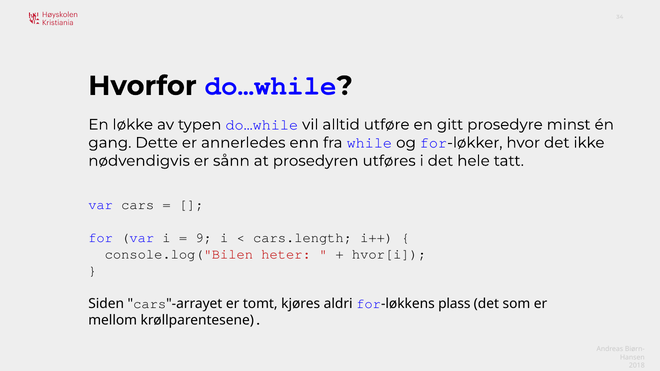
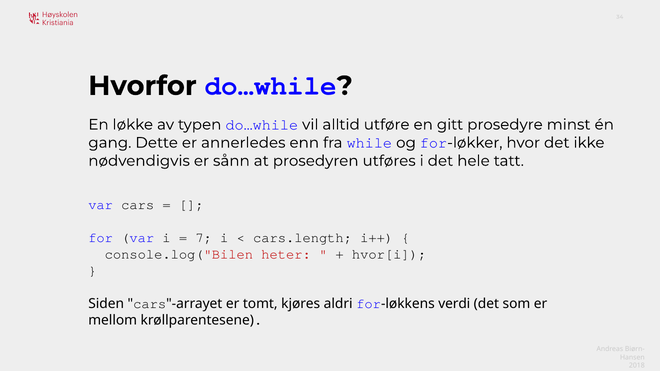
9: 9 -> 7 (204, 238)
plass: plass -> verdi (454, 304)
